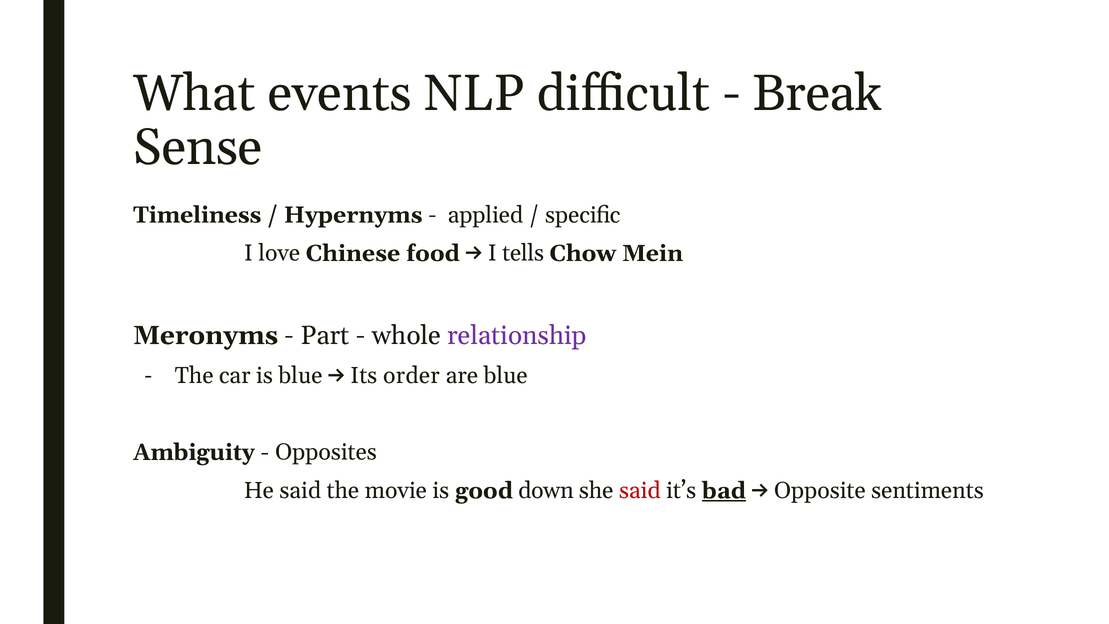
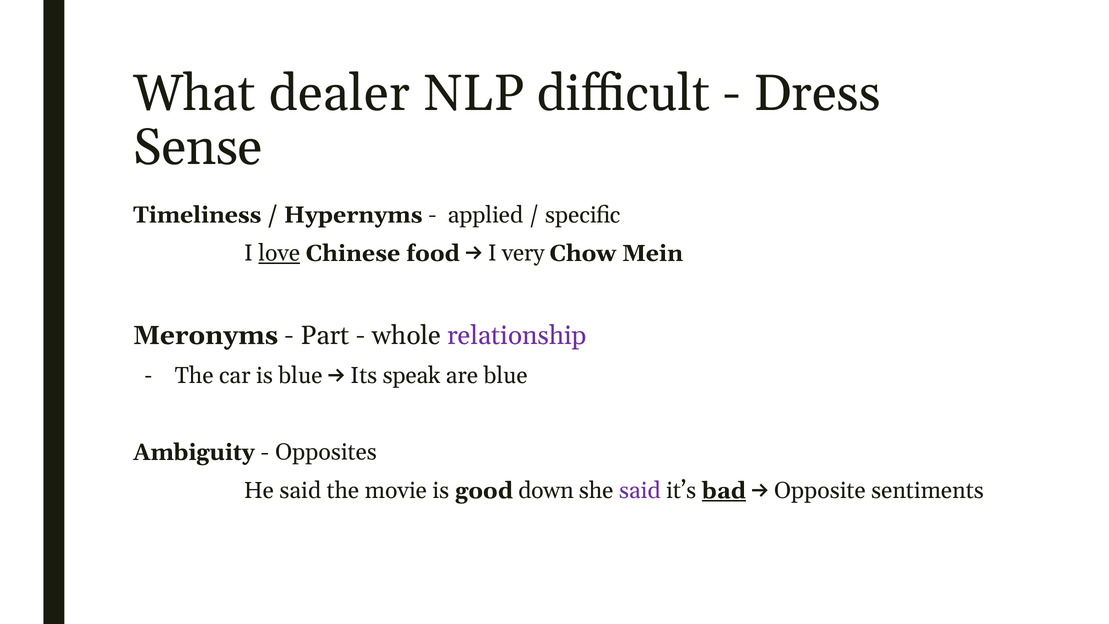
events: events -> dealer (339, 93)
Break: Break -> Dress (817, 93)
love underline: none -> present (279, 253)
tells: tells -> very (523, 253)
order: order -> speak (412, 375)
said colour: red -> purple (640, 491)
